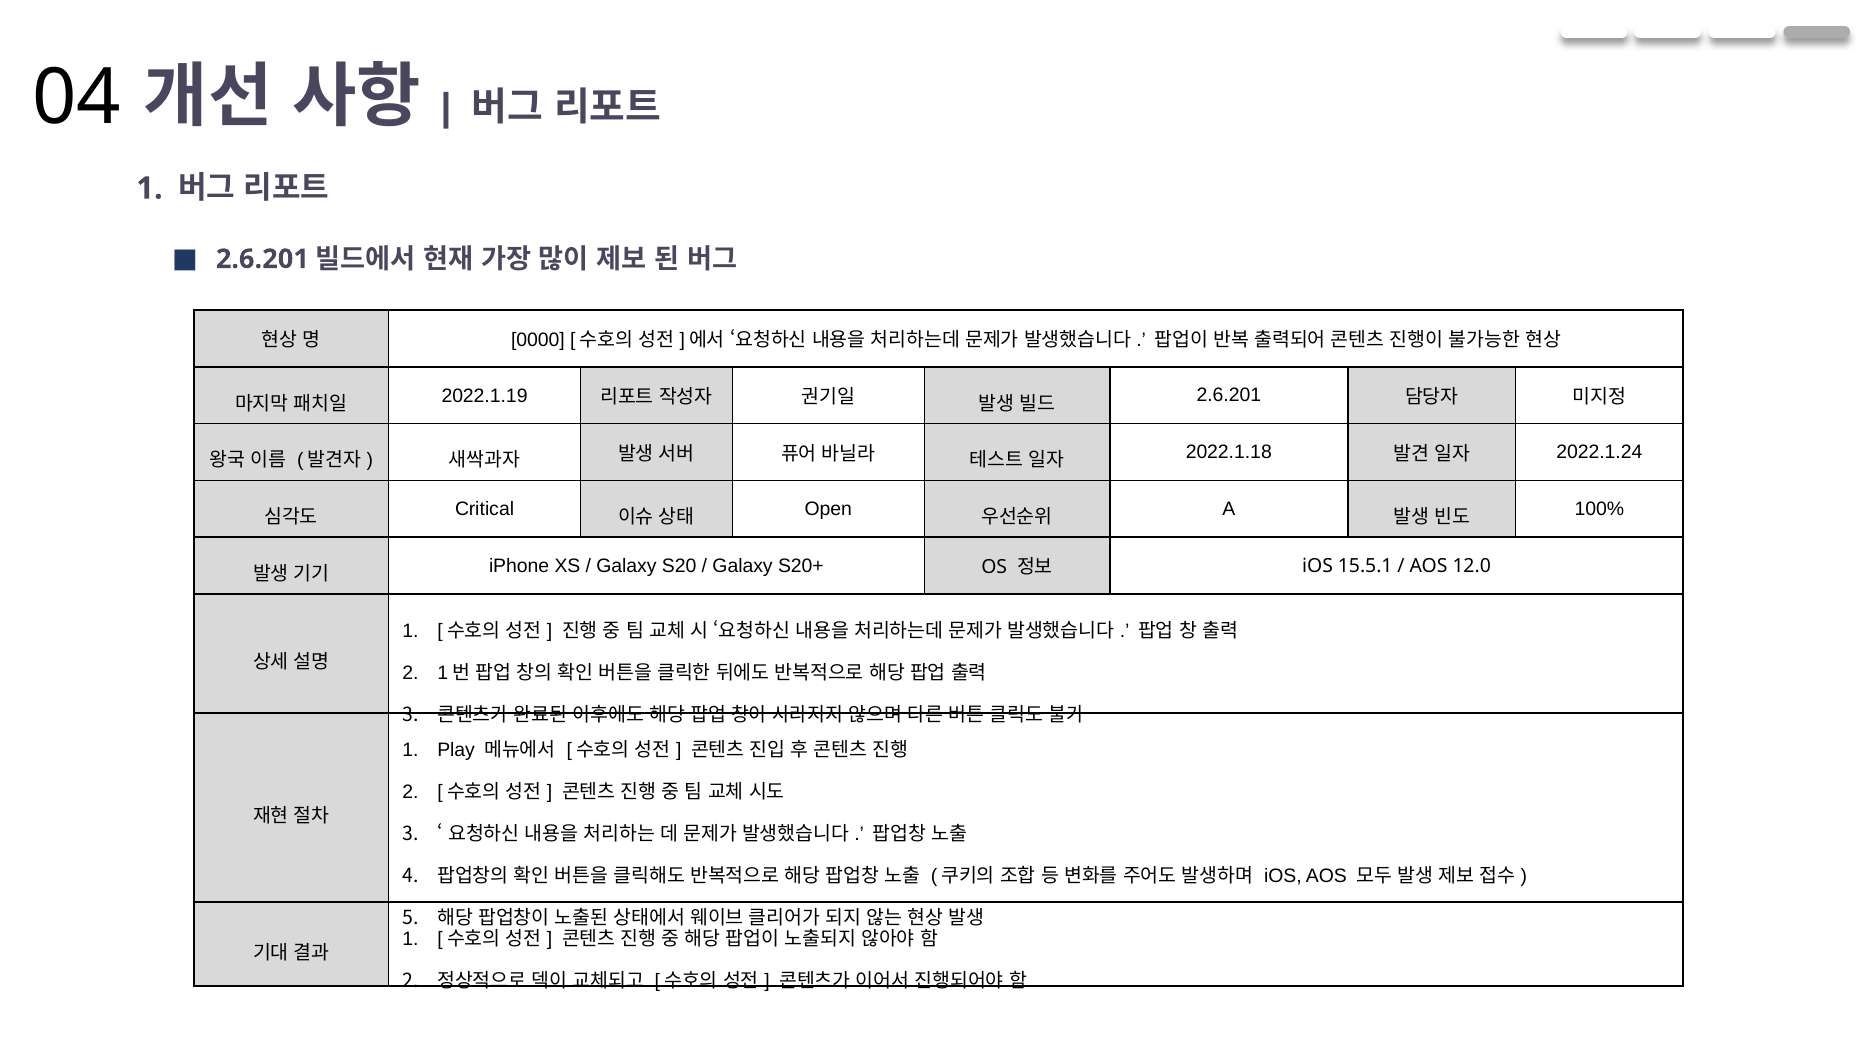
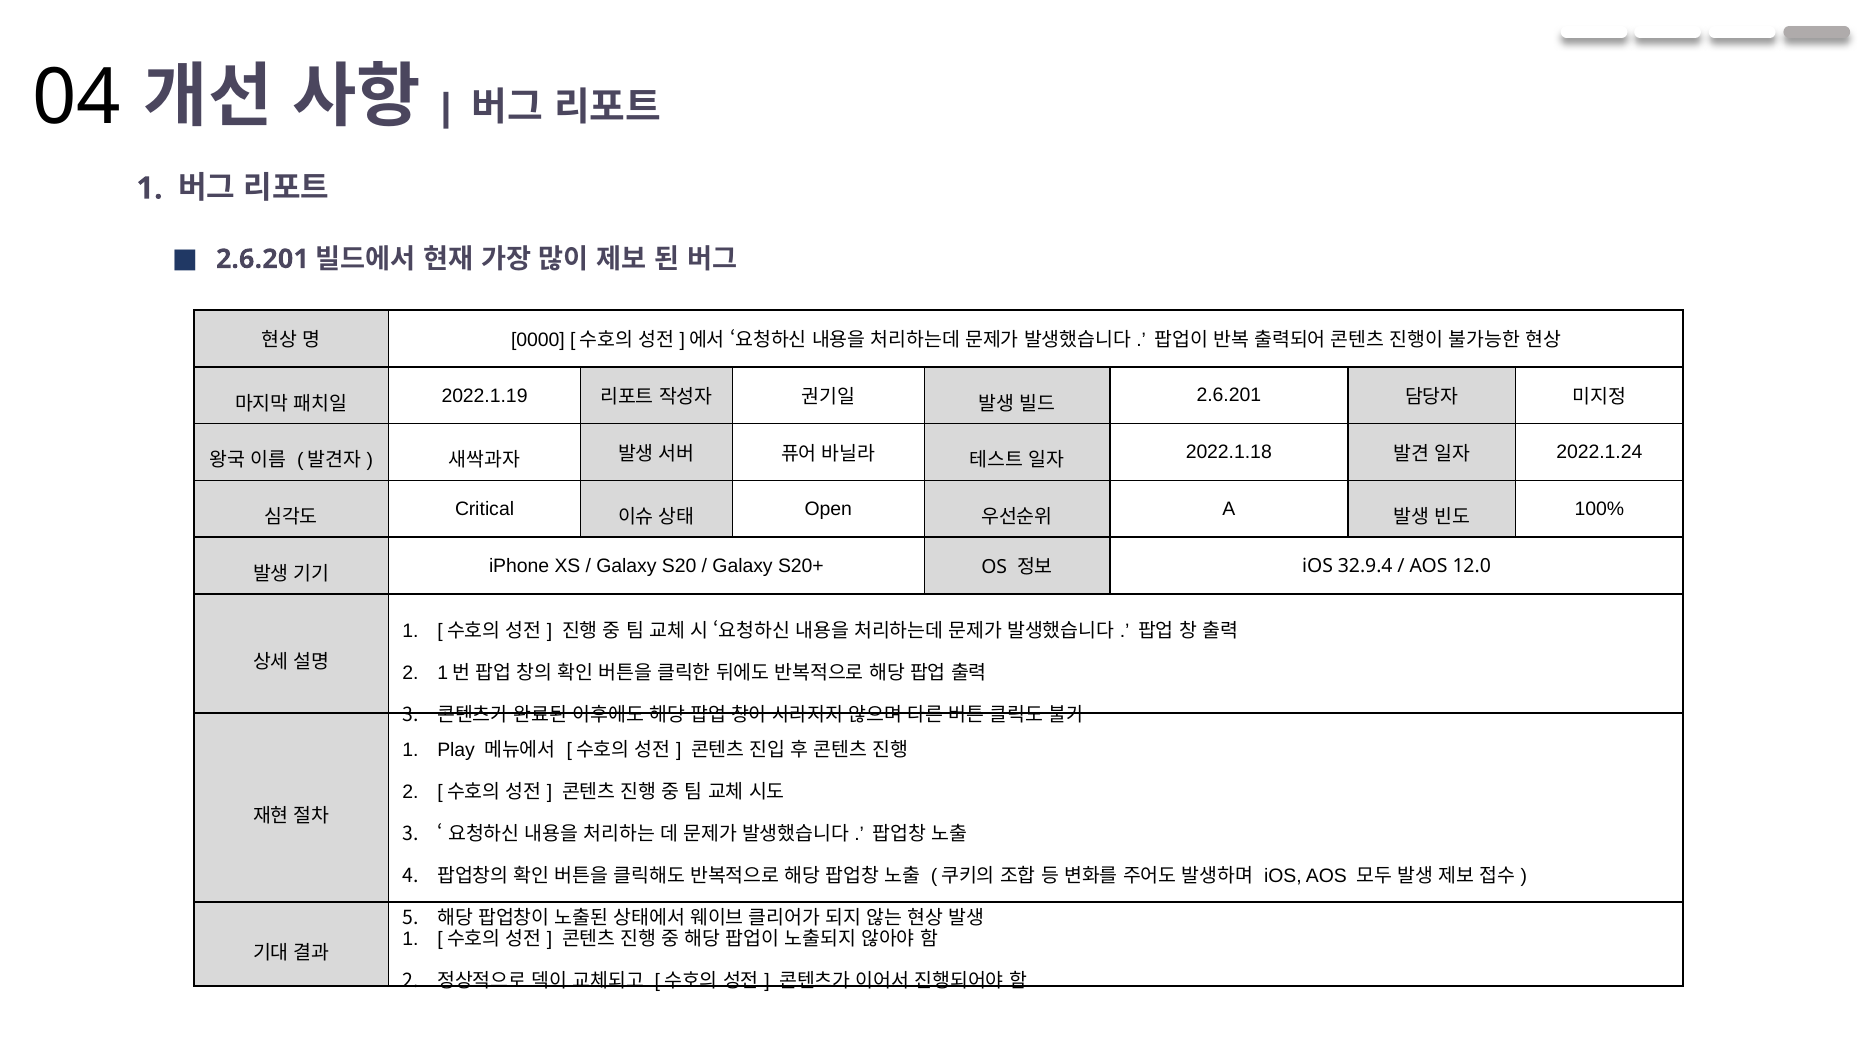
15.5.1: 15.5.1 -> 32.9.4 (1365, 566)
